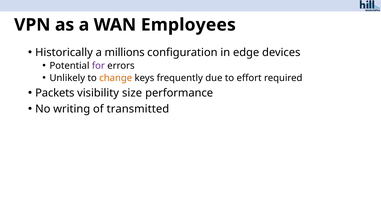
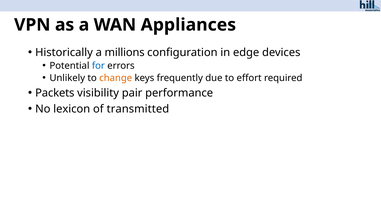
Employees: Employees -> Appliances (188, 25)
for colour: purple -> blue (98, 66)
size: size -> pair (132, 93)
writing: writing -> lexicon (72, 109)
